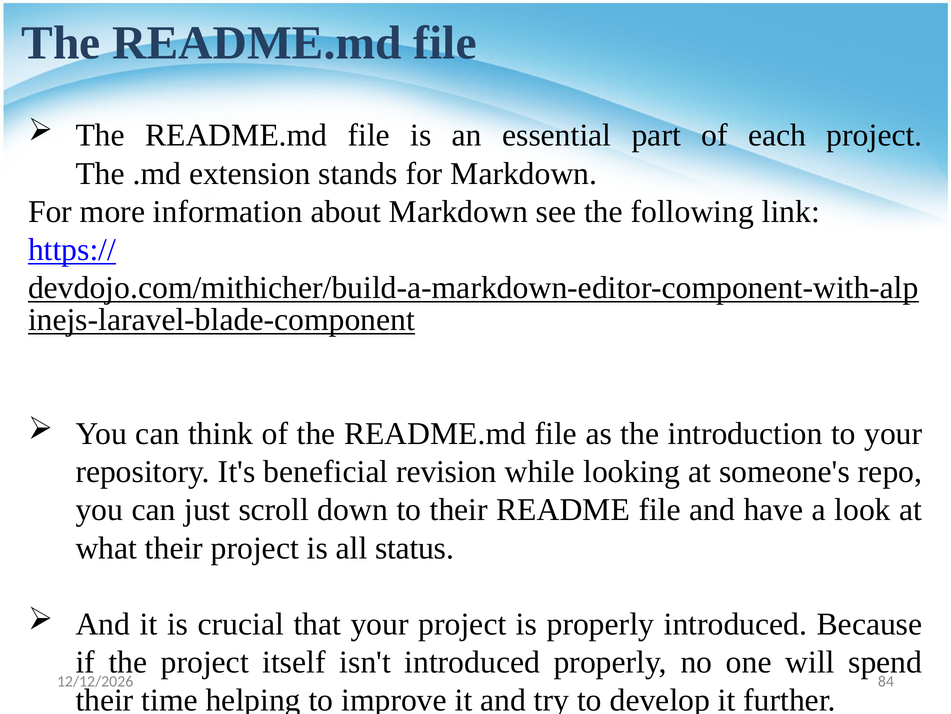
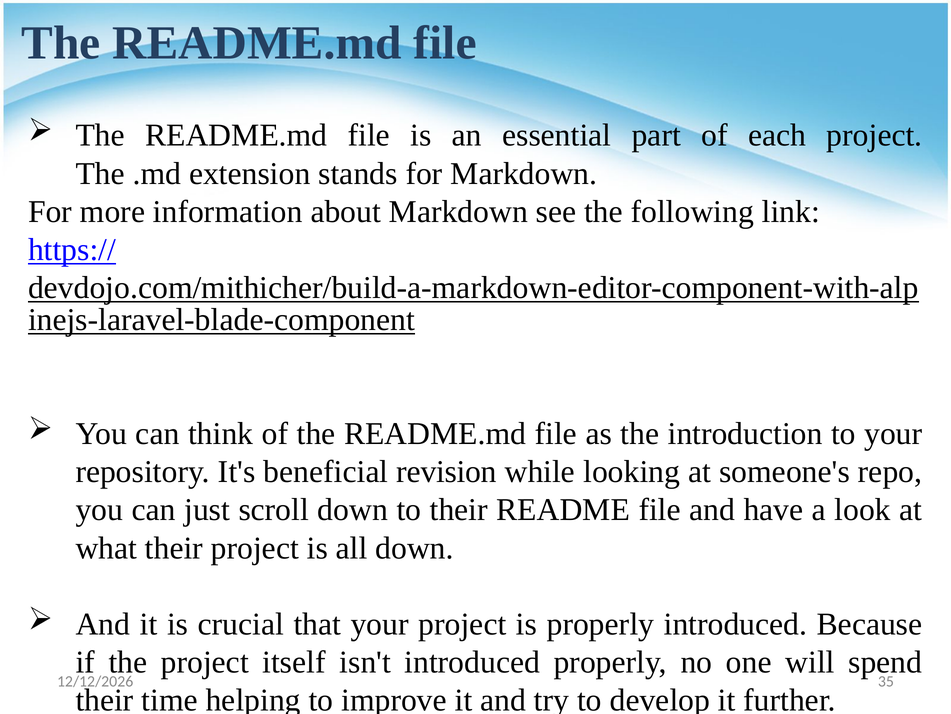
all status: status -> down (415, 547)
84: 84 -> 35 (886, 681)
